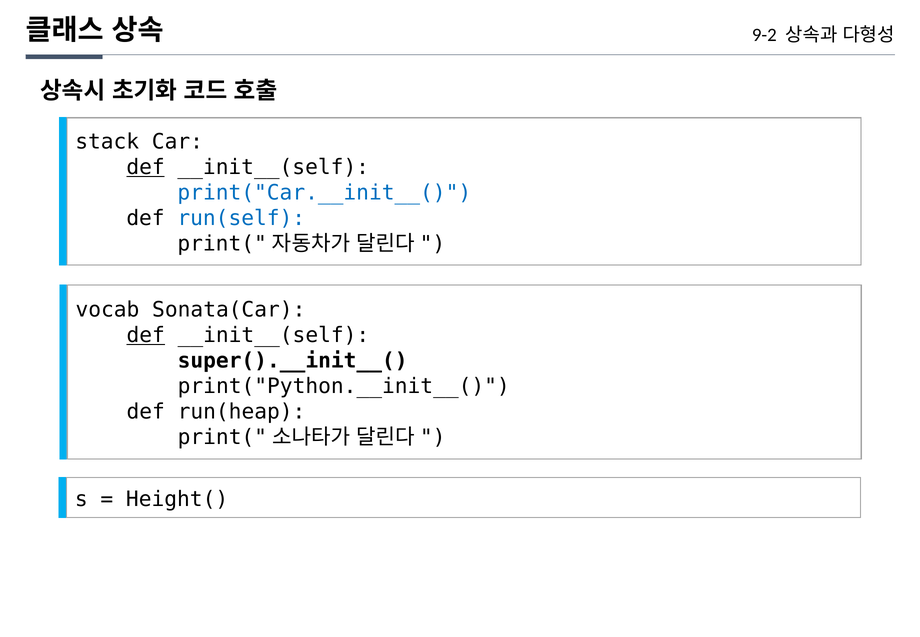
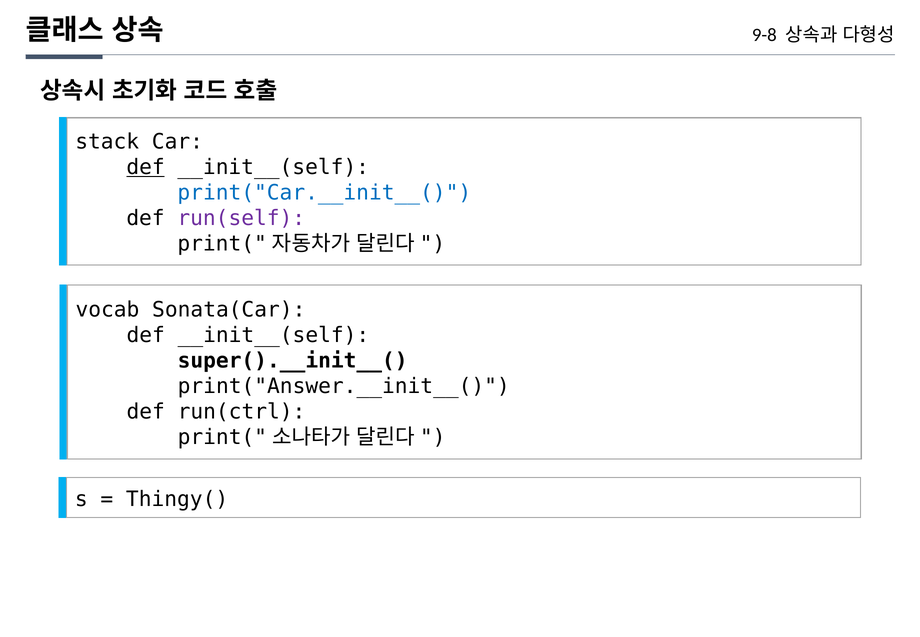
9-2: 9-2 -> 9-8 (764, 35)
run(self colour: blue -> purple (241, 218)
def underline: present -> none (146, 335)
print("Python.__init__(: print("Python.__init__( -> print("Answer.__init__( (344, 386)
run(heap: run(heap -> run(ctrl (242, 412)
Height(: Height( -> Thingy( (177, 499)
